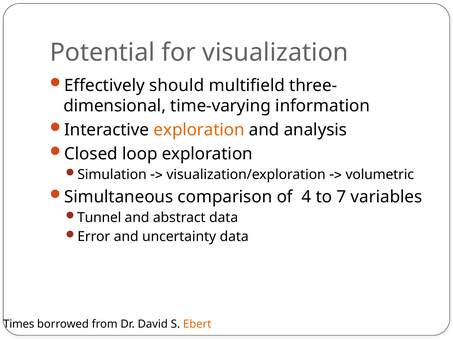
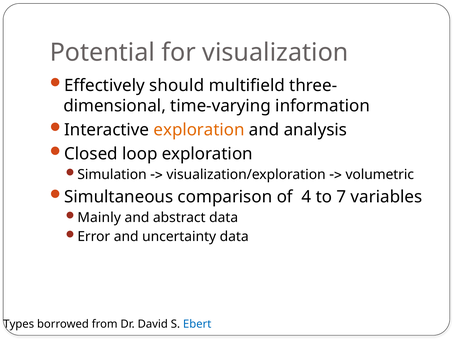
Tunnel: Tunnel -> Mainly (99, 217)
Times: Times -> Types (19, 324)
Ebert colour: orange -> blue (197, 324)
